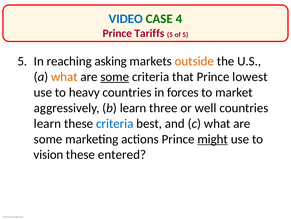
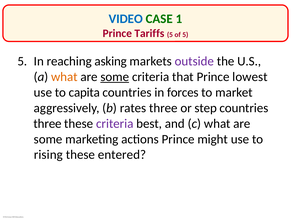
4: 4 -> 1 (179, 19)
outside colour: orange -> purple (194, 61)
heavy: heavy -> capita (84, 92)
b learn: learn -> rates (133, 108)
well: well -> step (206, 108)
learn: learn -> three (48, 123)
criteria colour: blue -> purple (115, 123)
might underline: present -> none (213, 139)
vision: vision -> rising (48, 154)
